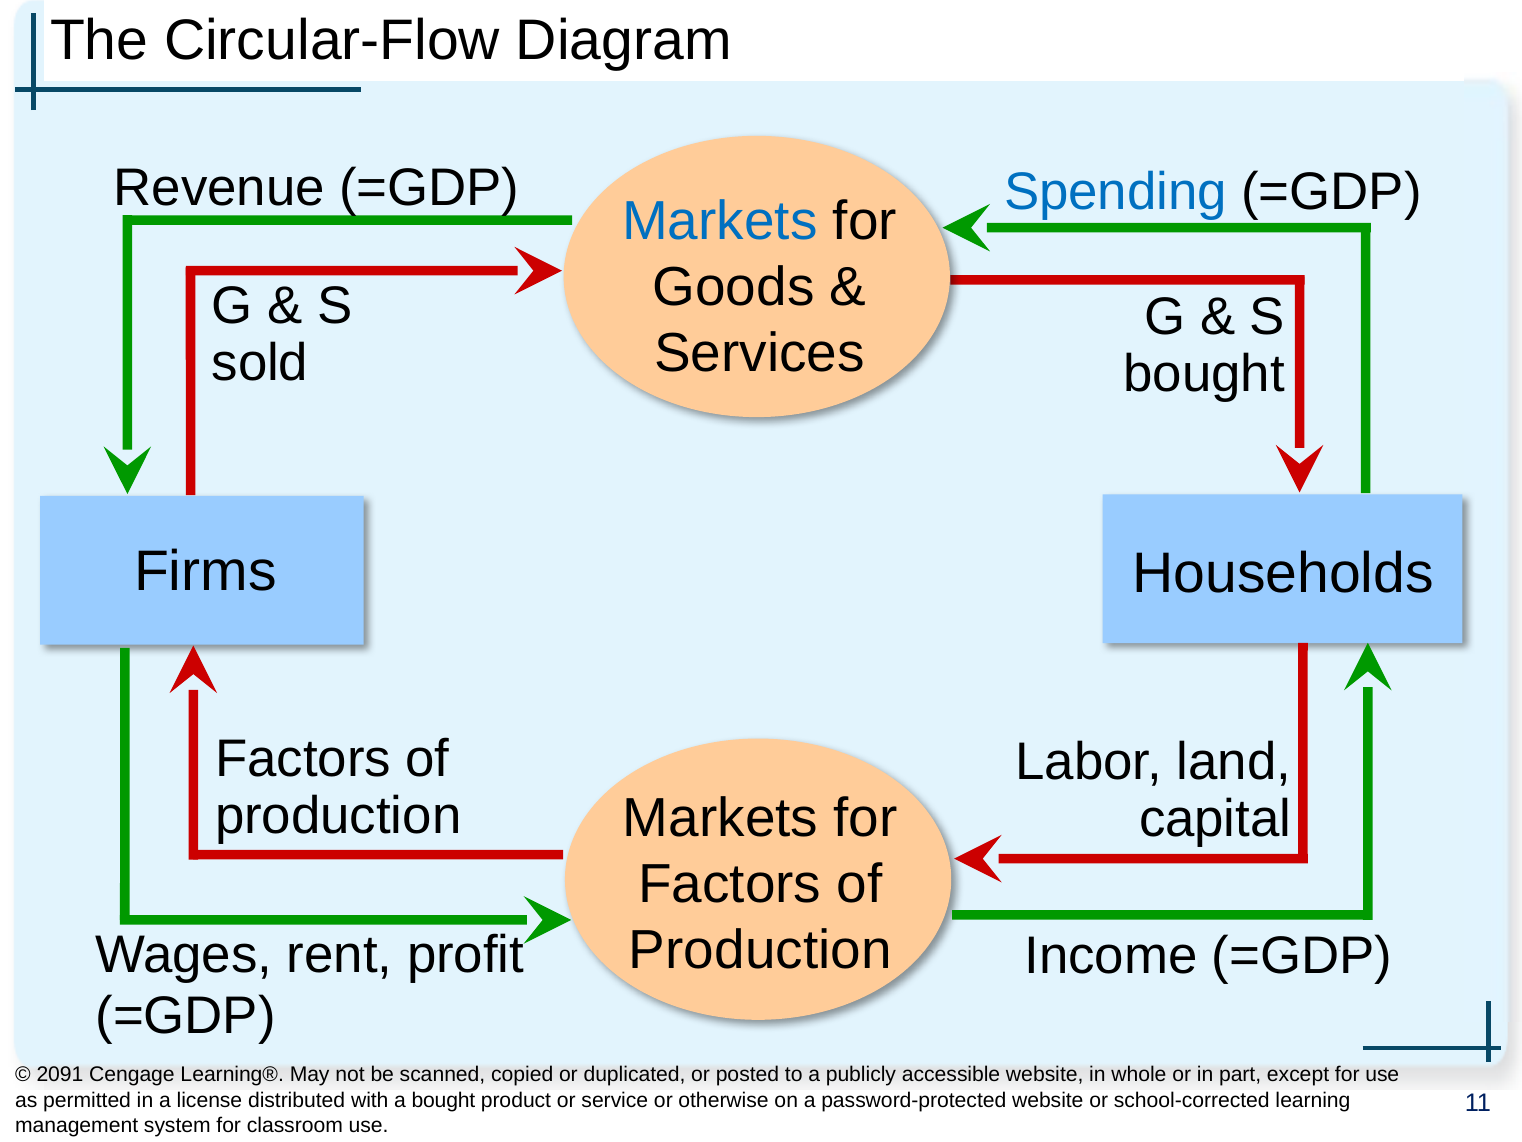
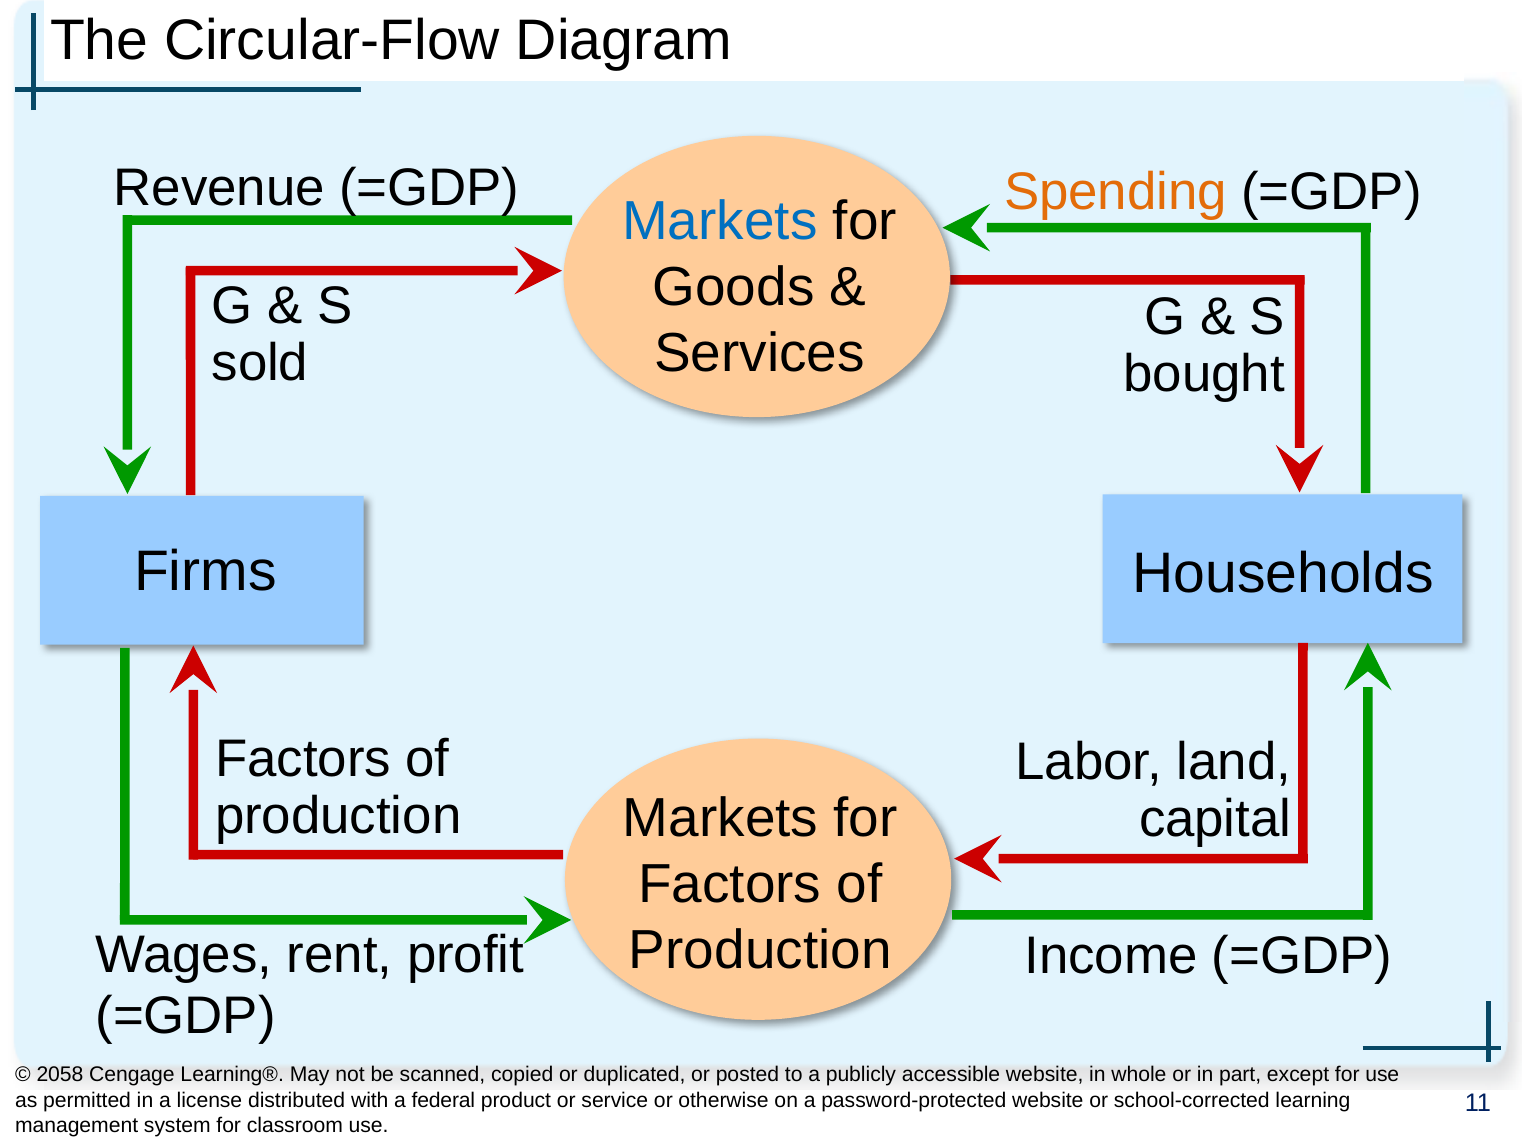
Spending colour: blue -> orange (1115, 192)
2091: 2091 -> 2058 (60, 1075)
a bought: bought -> federal (443, 1100)
